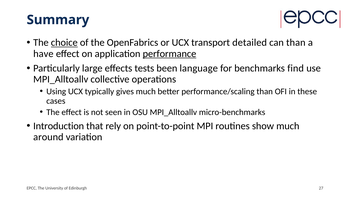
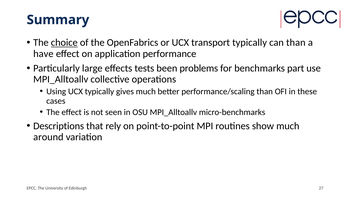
transport detailed: detailed -> typically (250, 43)
performance underline: present -> none (169, 54)
language: language -> problems (199, 68)
find: find -> part (296, 68)
Introduction: Introduction -> Descriptions (59, 126)
